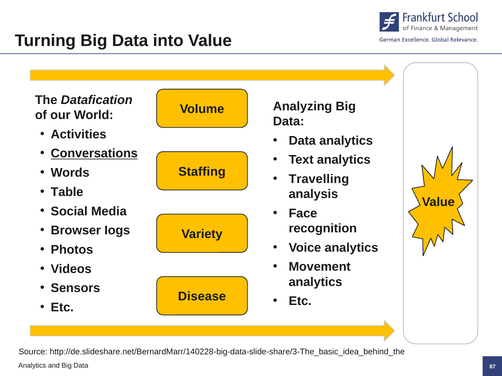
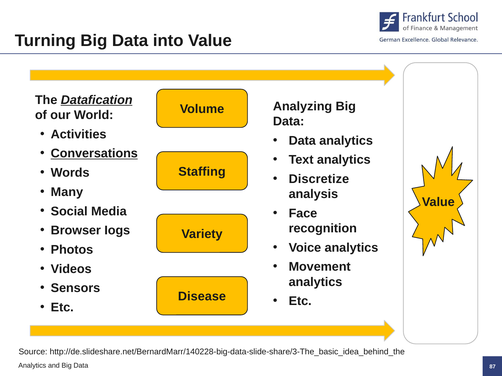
Datafication underline: none -> present (97, 100)
Travelling: Travelling -> Discretize (319, 179)
Table: Table -> Many (67, 192)
